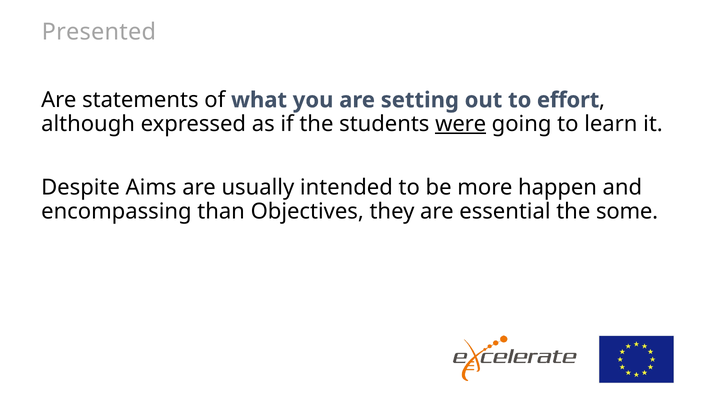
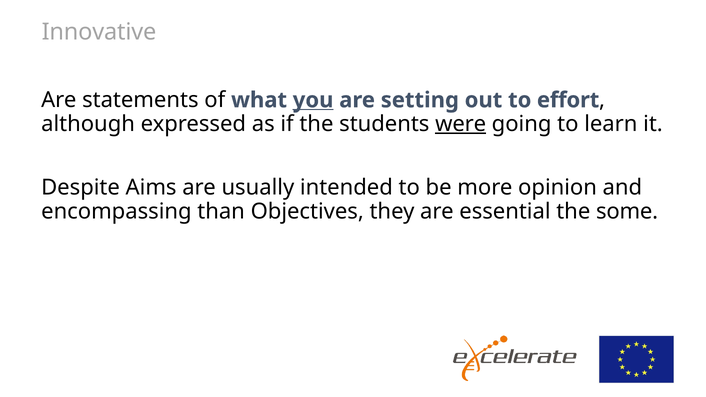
Presented: Presented -> Innovative (99, 32)
you underline: none -> present (313, 100)
happen: happen -> opinion (558, 187)
